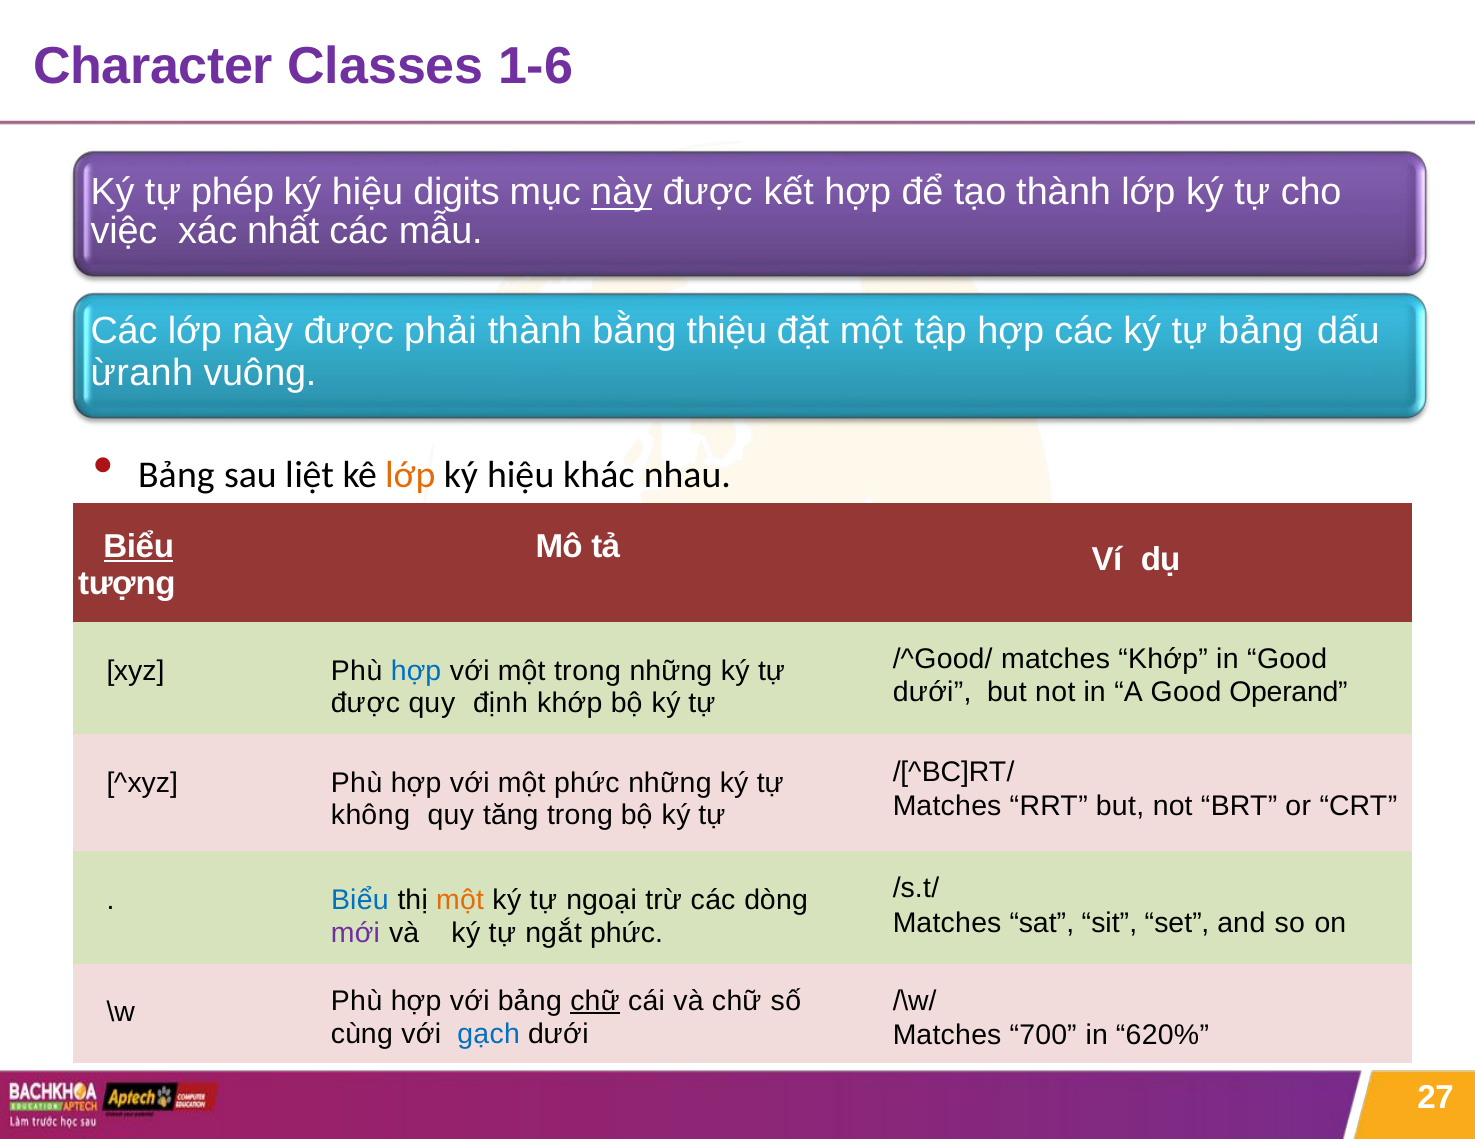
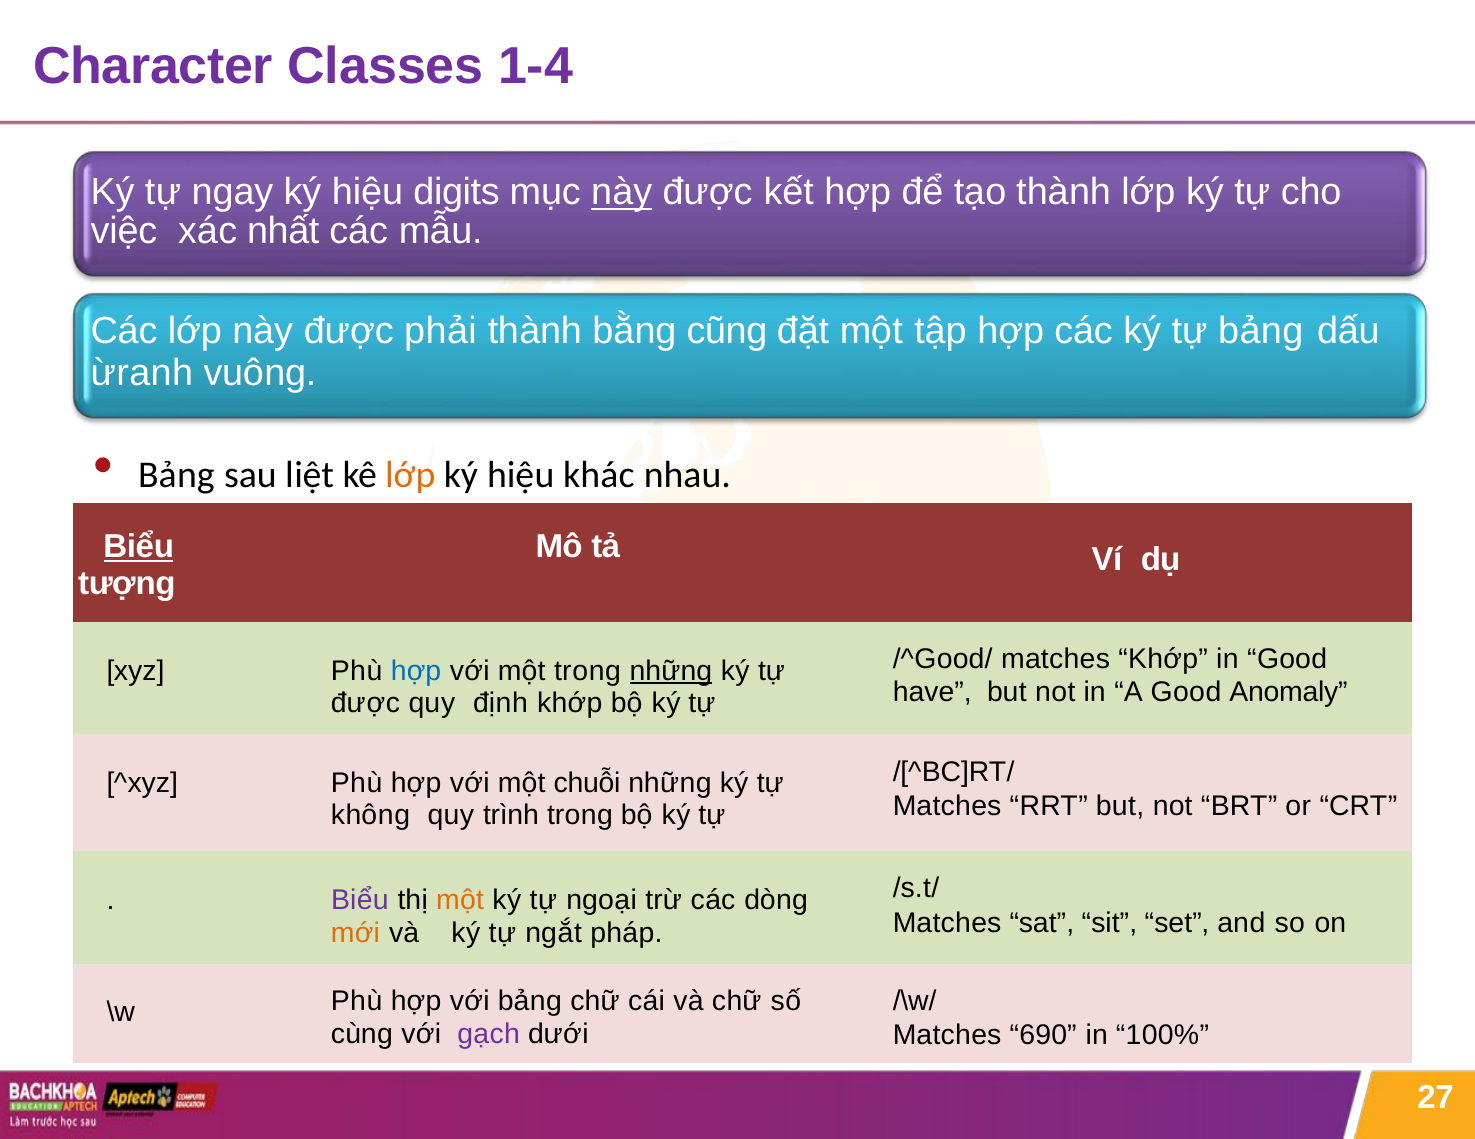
1-6: 1-6 -> 1-4 (536, 66)
phép: phép -> ngay (233, 193)
thiệu: thiệu -> cũng (727, 331)
những underline: none -> present (671, 671)
dưới: dưới -> have (932, 692)
Operand: Operand -> Anomaly (1288, 692)
một phức: phức -> chuỗi (587, 784)
tăng: tăng -> trình (511, 816)
Biểu colour: blue -> purple (360, 901)
mới colour: purple -> orange (355, 933)
ngắt phức: phức -> pháp (626, 933)
chữ underline: present -> none (595, 1002)
gạch colour: blue -> purple (489, 1034)
700: 700 -> 690 (1043, 1036)
620%: 620% -> 100% (1162, 1036)
